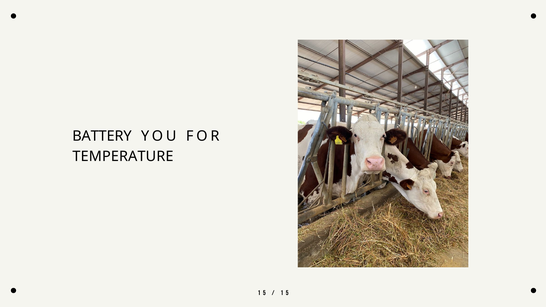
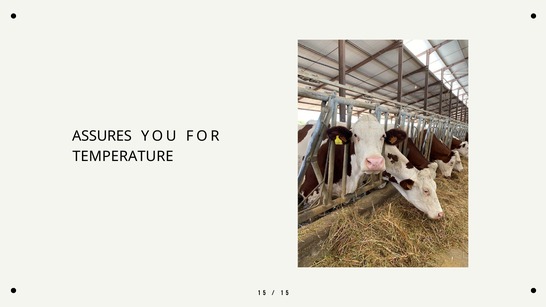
BATTERY: BATTERY -> ASSURES (102, 136)
